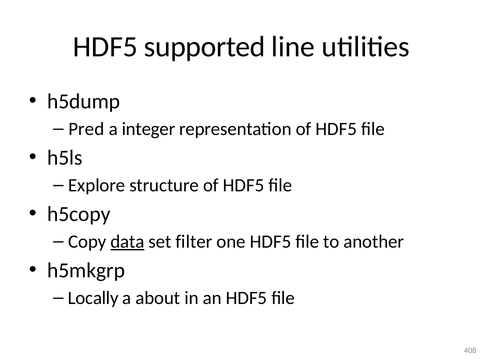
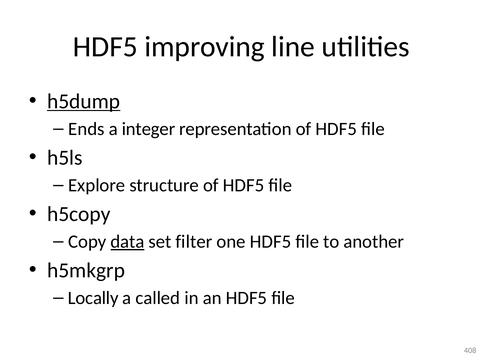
supported: supported -> improving (205, 47)
h5dump underline: none -> present (84, 101)
Pred: Pred -> Ends (86, 129)
about: about -> called (158, 298)
